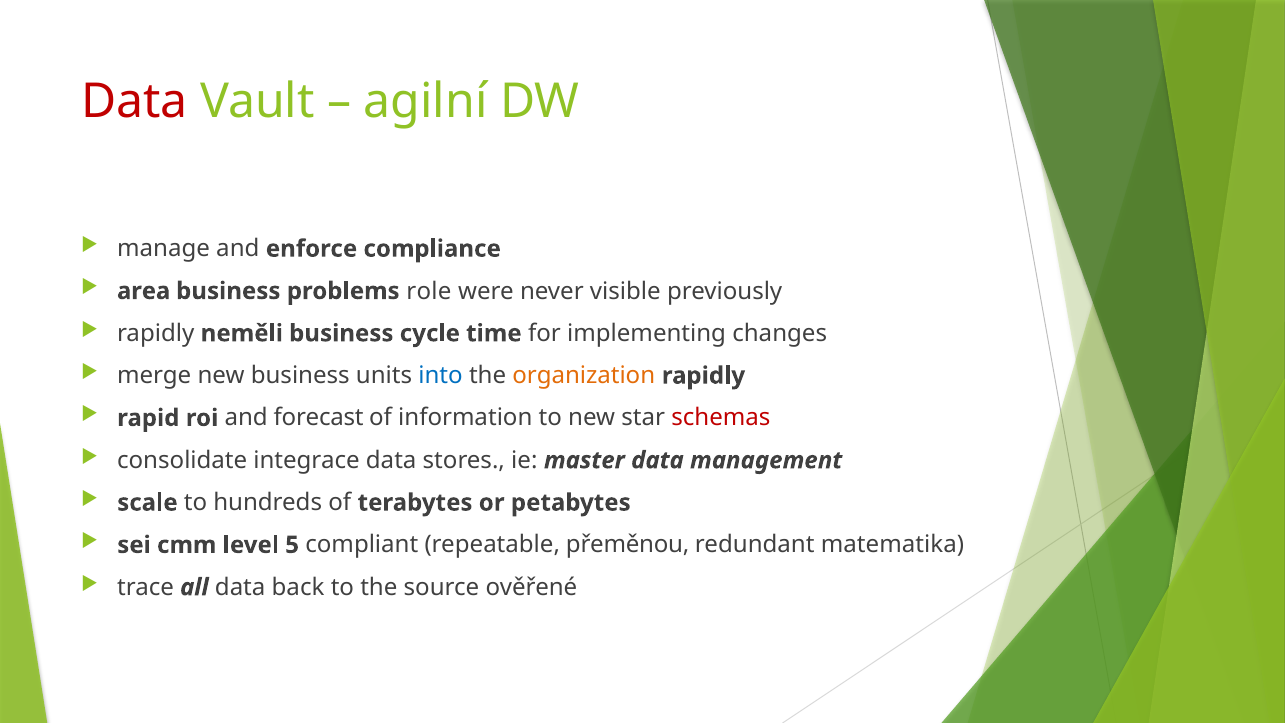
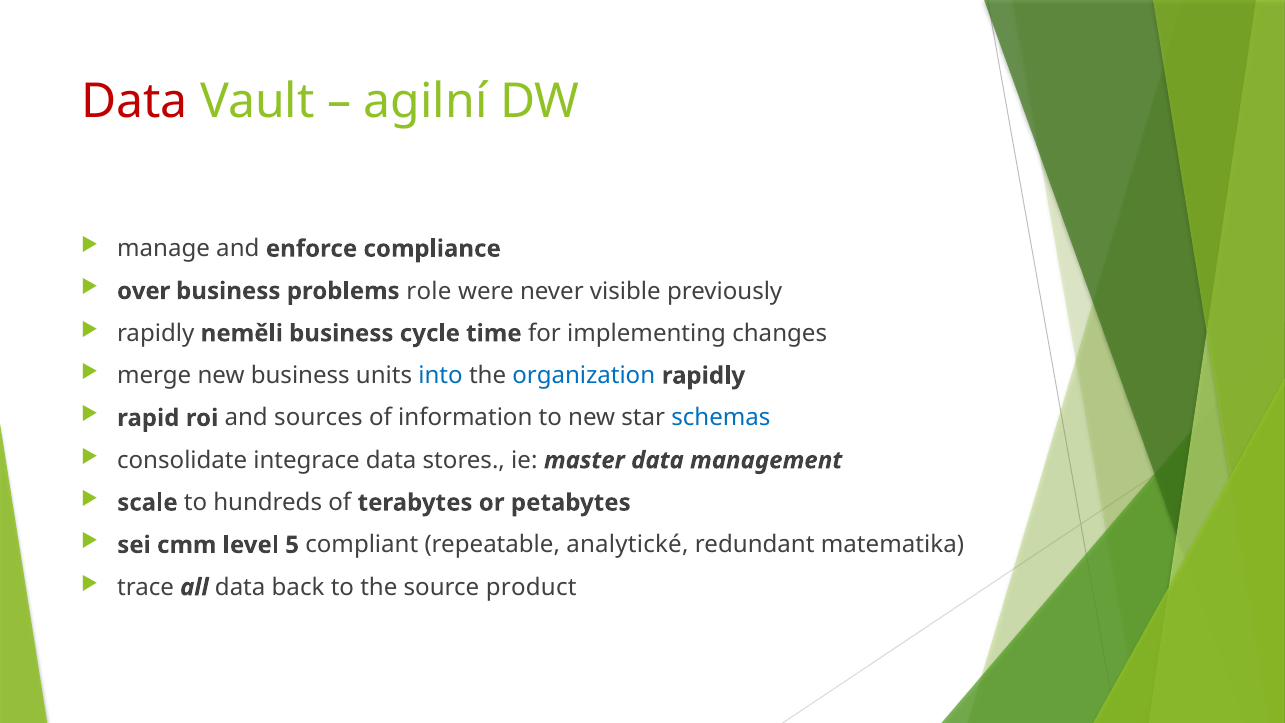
area: area -> over (144, 291)
organization colour: orange -> blue (584, 376)
forecast: forecast -> sources (318, 418)
schemas colour: red -> blue (721, 418)
přeměnou: přeměnou -> analytické (627, 545)
ověřené: ověřené -> product (531, 587)
